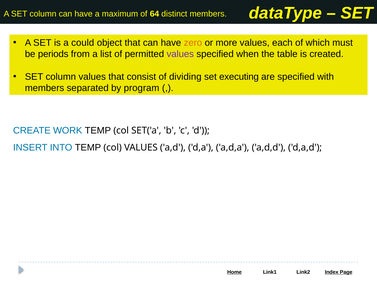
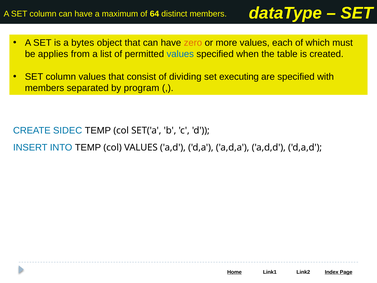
could: could -> bytes (83, 43)
periods: periods -> applies (53, 54)
values colour: purple -> blue (180, 54)
WORK: WORK -> SIDEC (68, 130)
